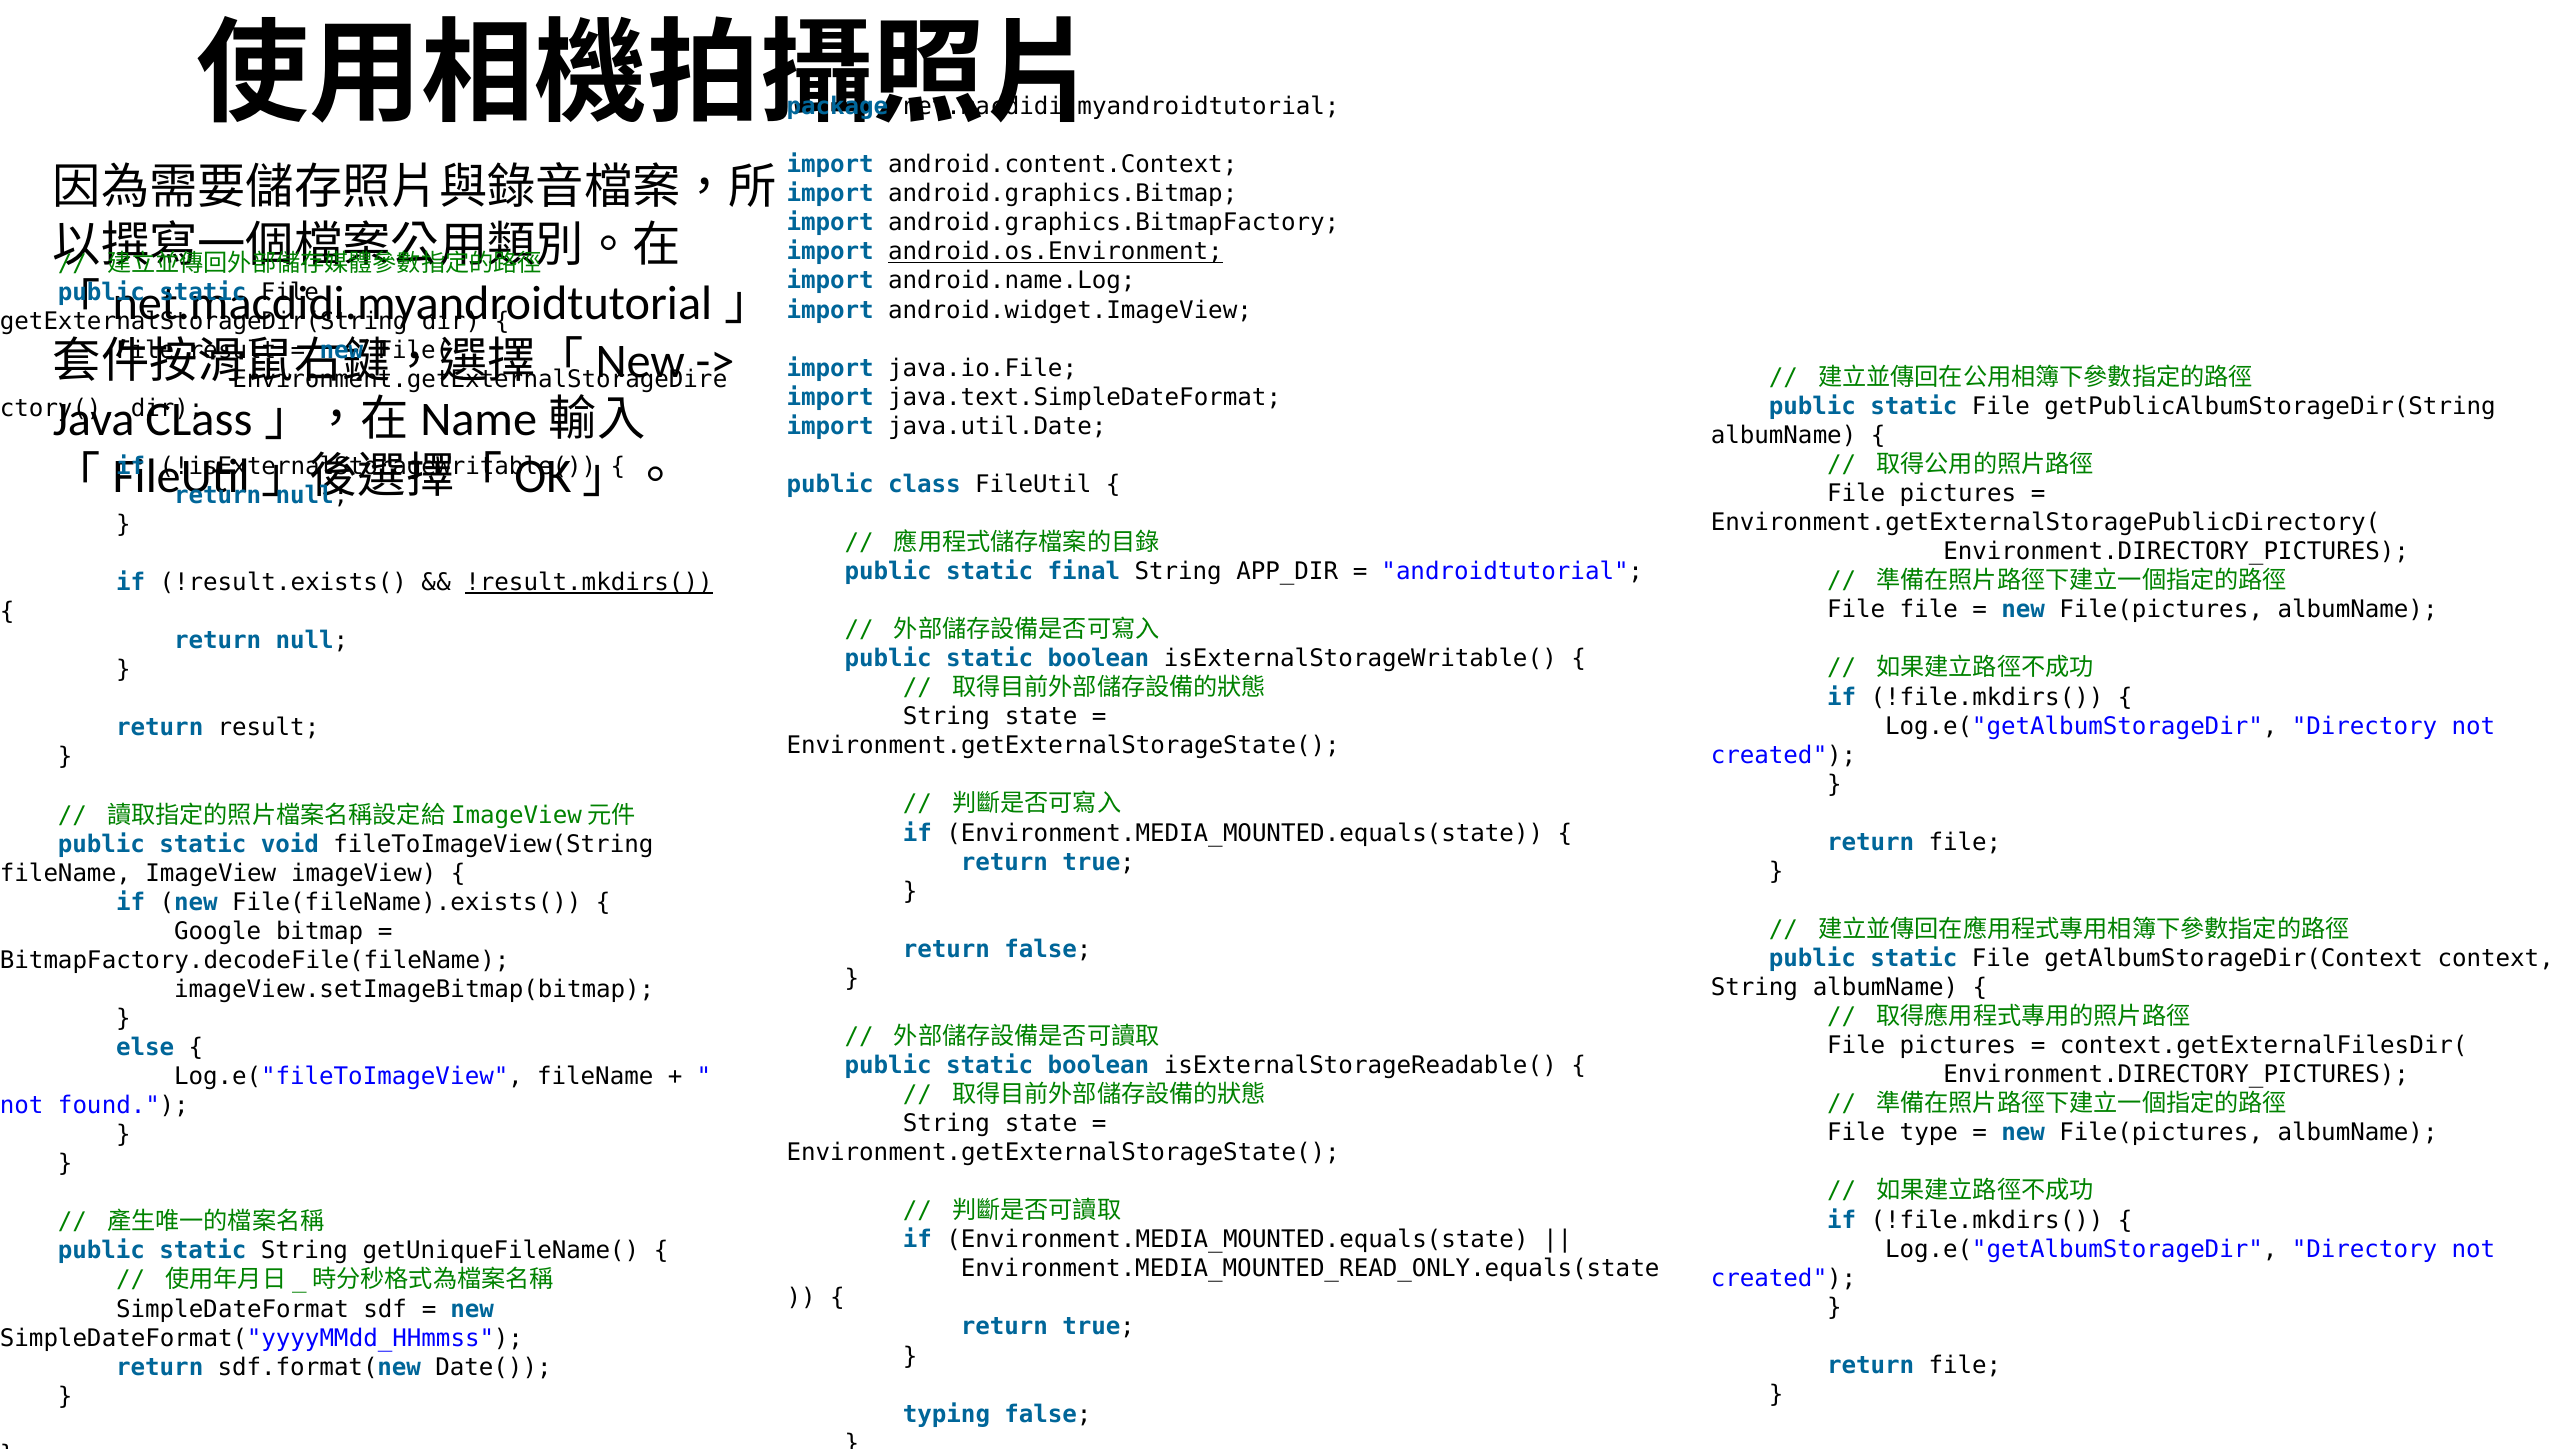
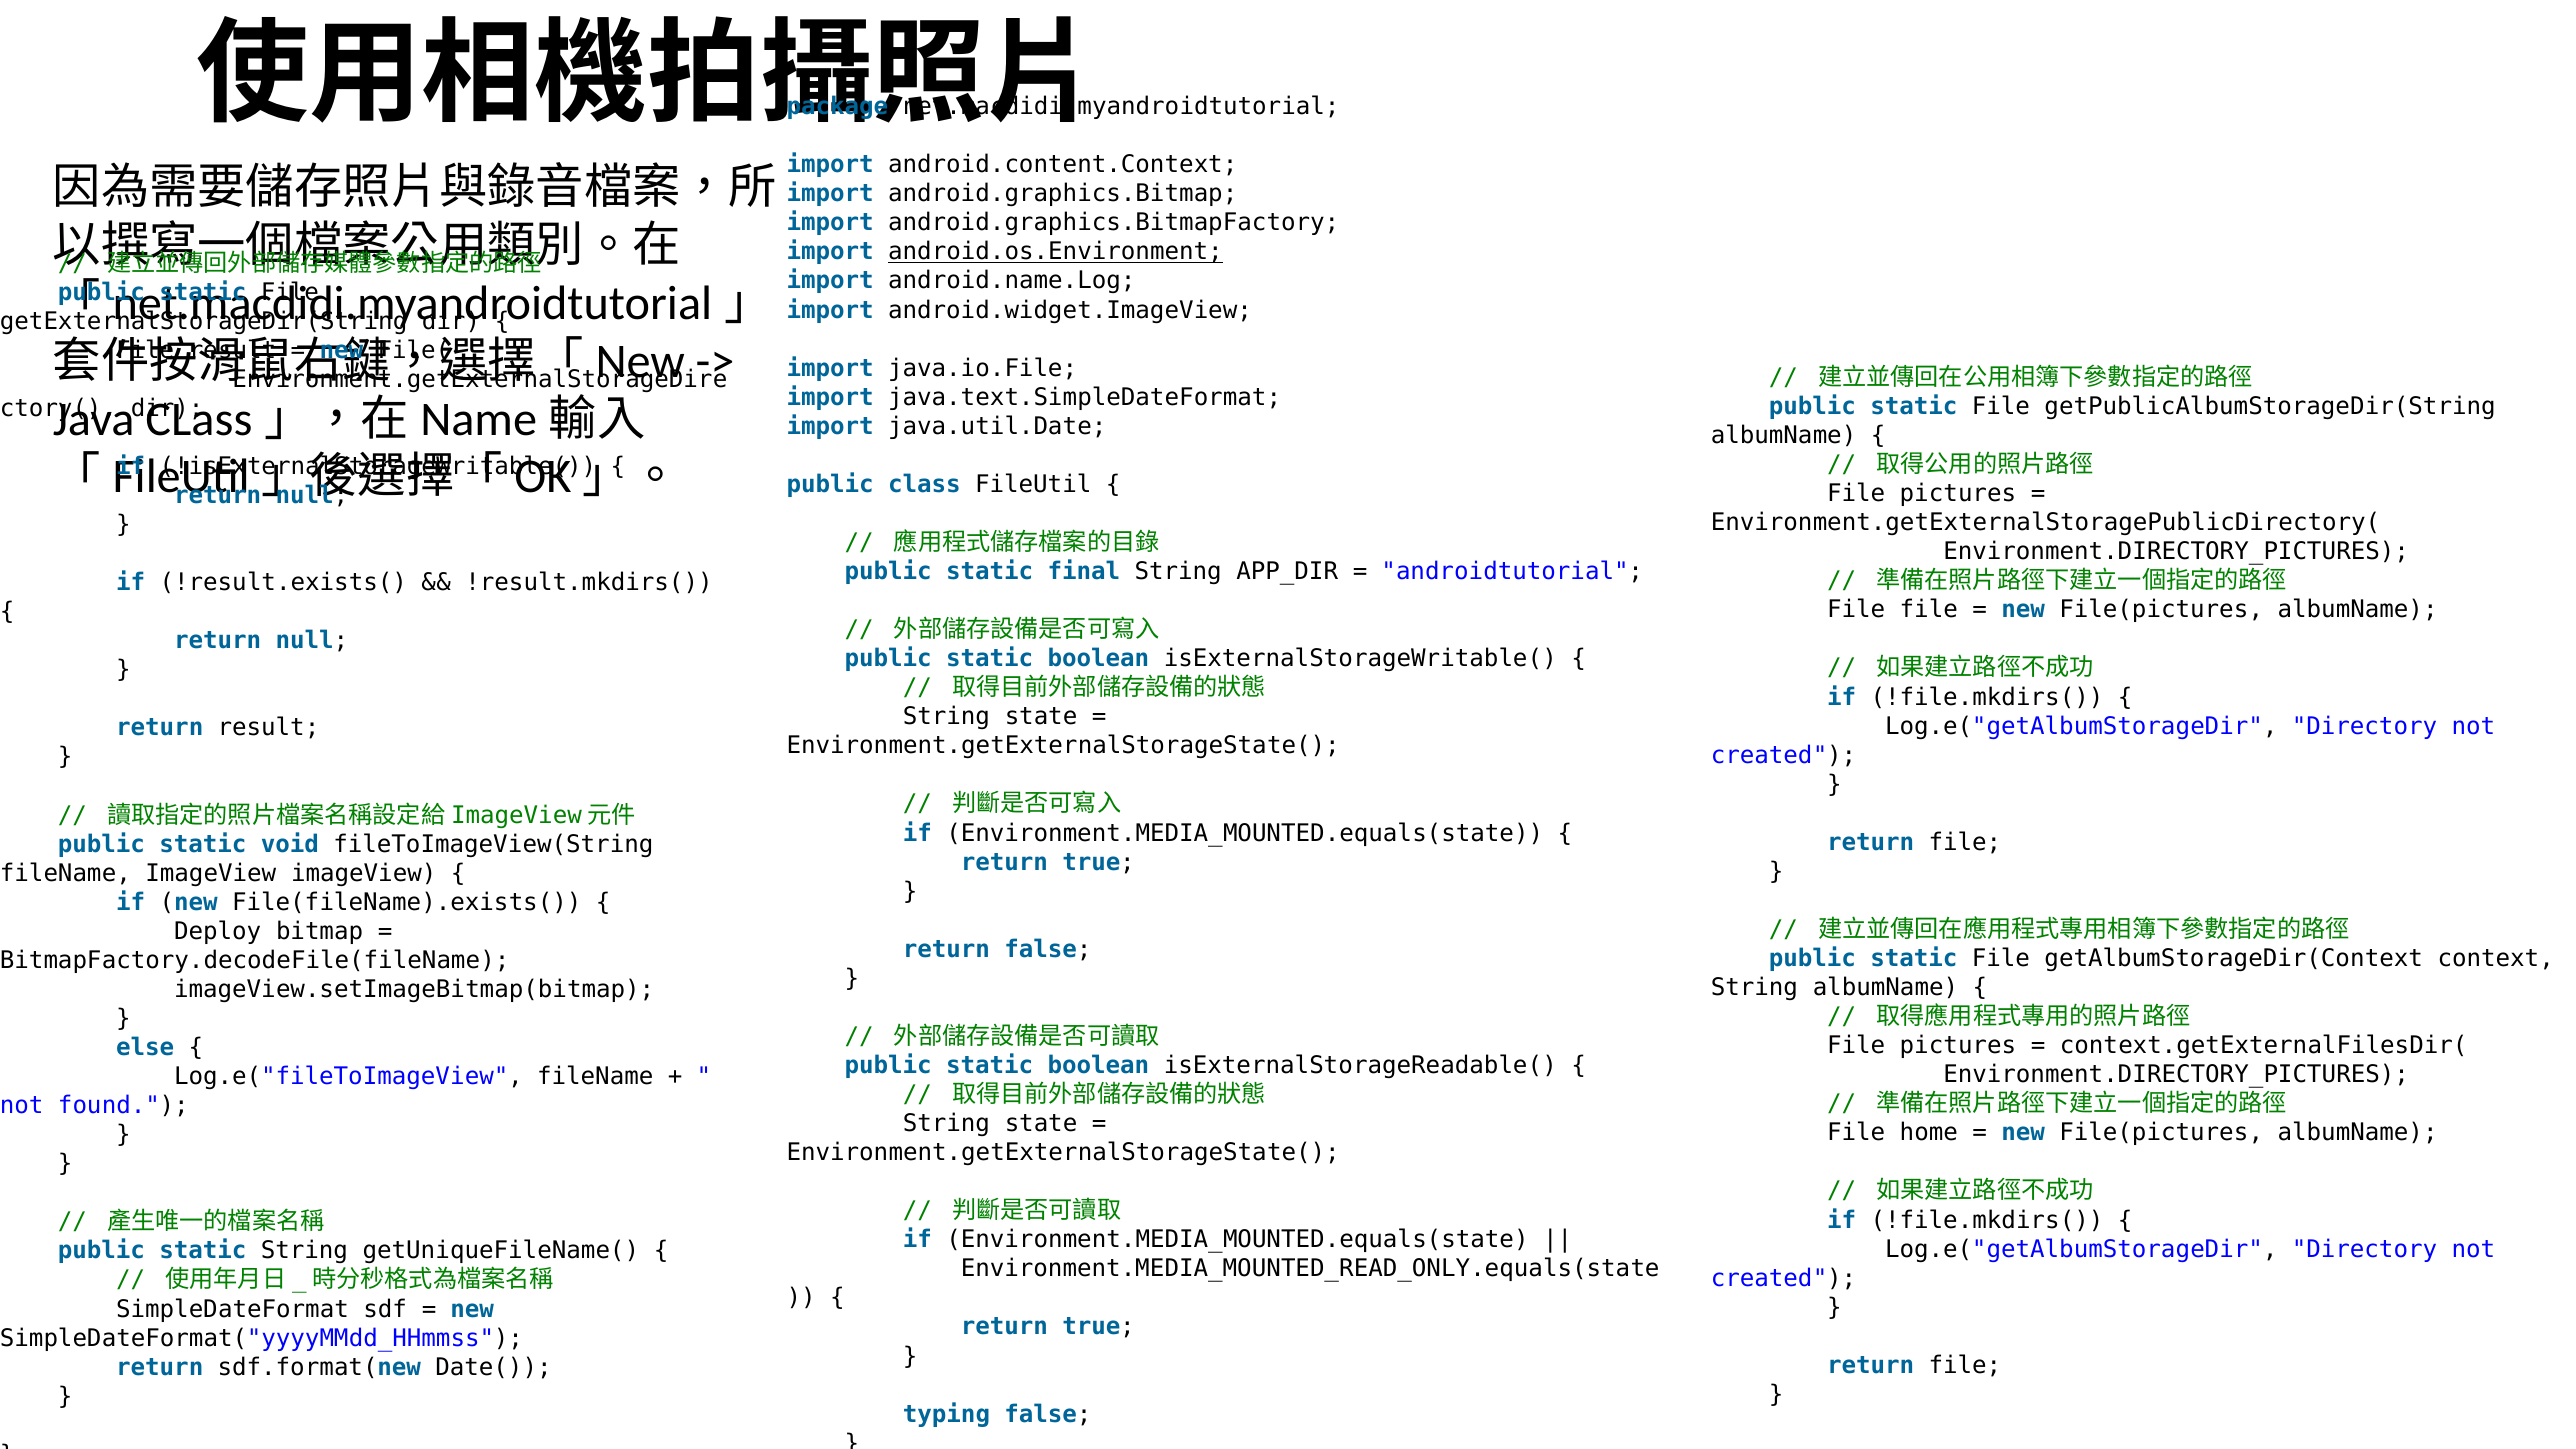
!result.mkdirs( underline: present -> none (589, 583)
Google: Google -> Deploy (218, 931)
type: type -> home (1929, 1133)
